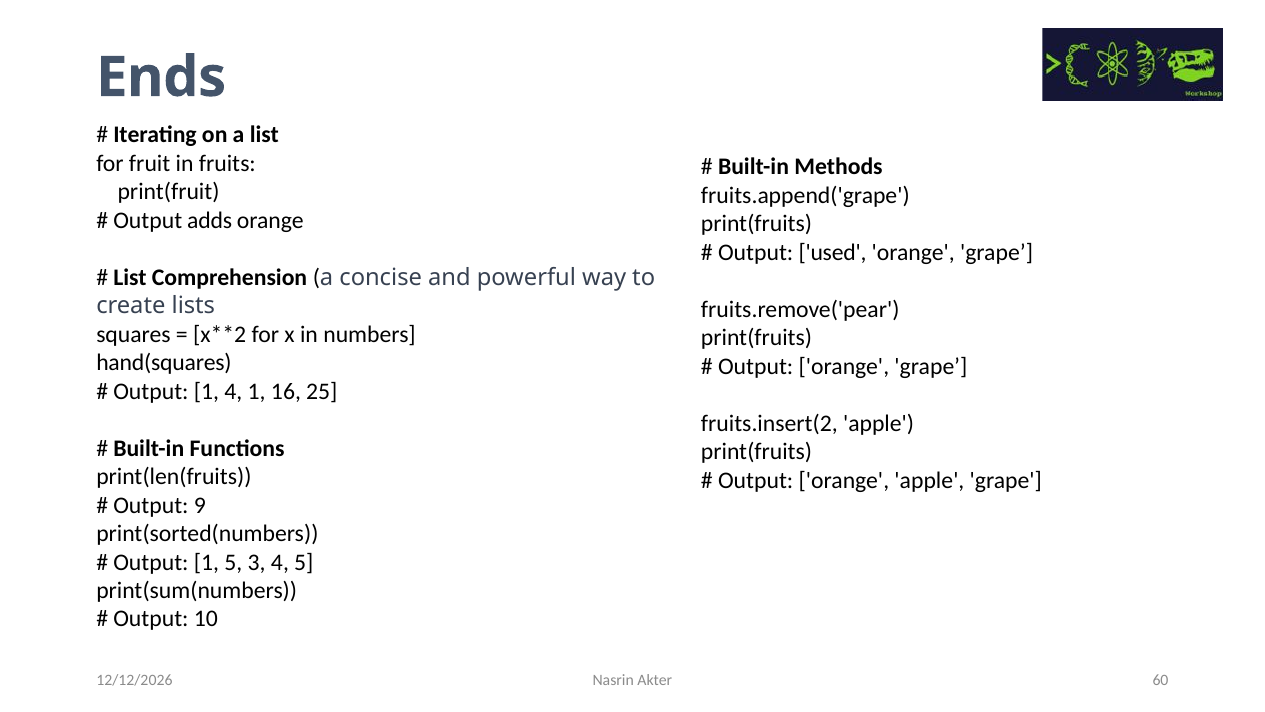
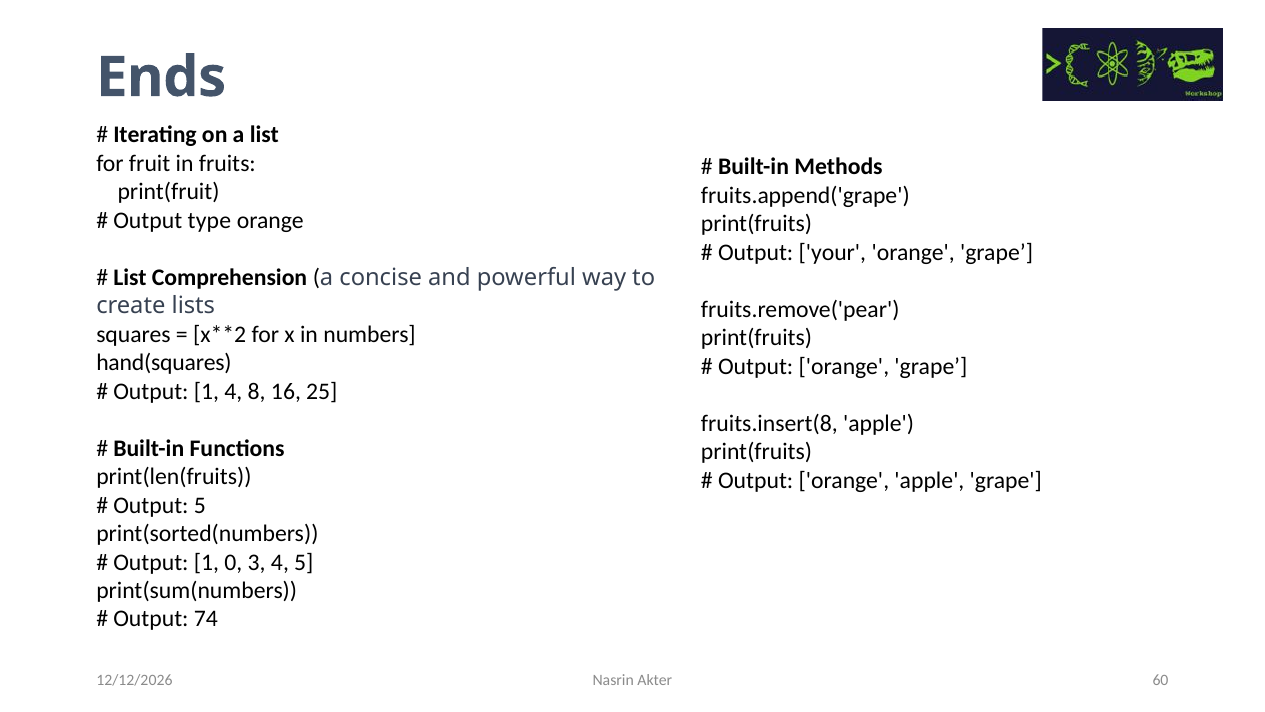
adds: adds -> type (209, 220)
used: used -> your (832, 252)
4 1: 1 -> 8 (257, 391)
fruits.insert(2: fruits.insert(2 -> fruits.insert(8 (769, 423)
Output 9: 9 -> 5 (200, 505)
1 5: 5 -> 0 (233, 562)
10: 10 -> 74 (206, 619)
